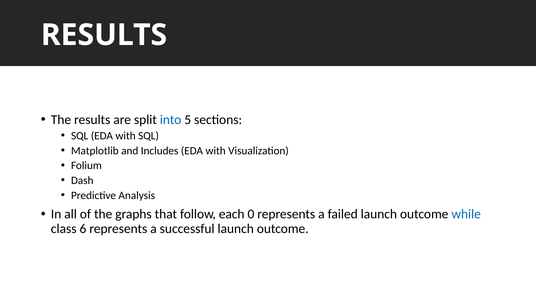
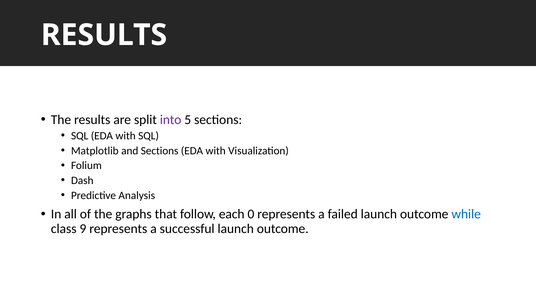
into colour: blue -> purple (171, 119)
and Includes: Includes -> Sections (160, 150)
6: 6 -> 9 (83, 228)
